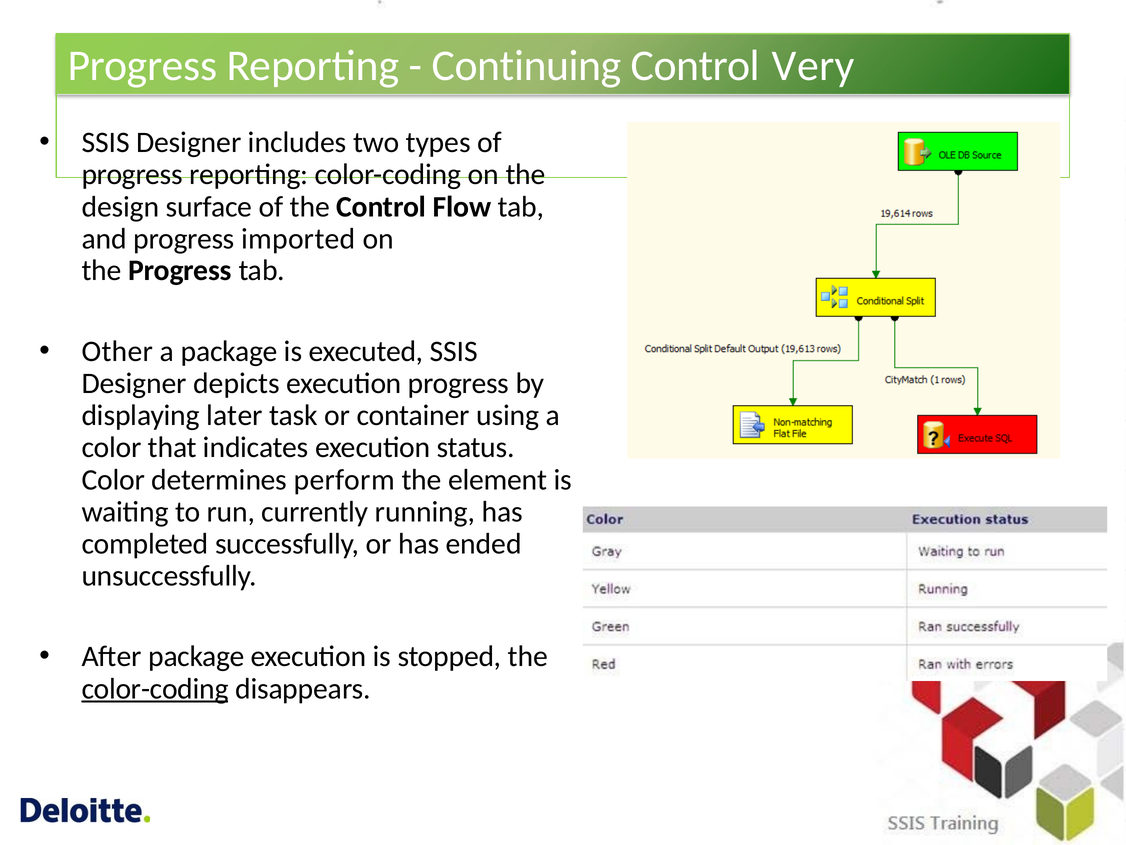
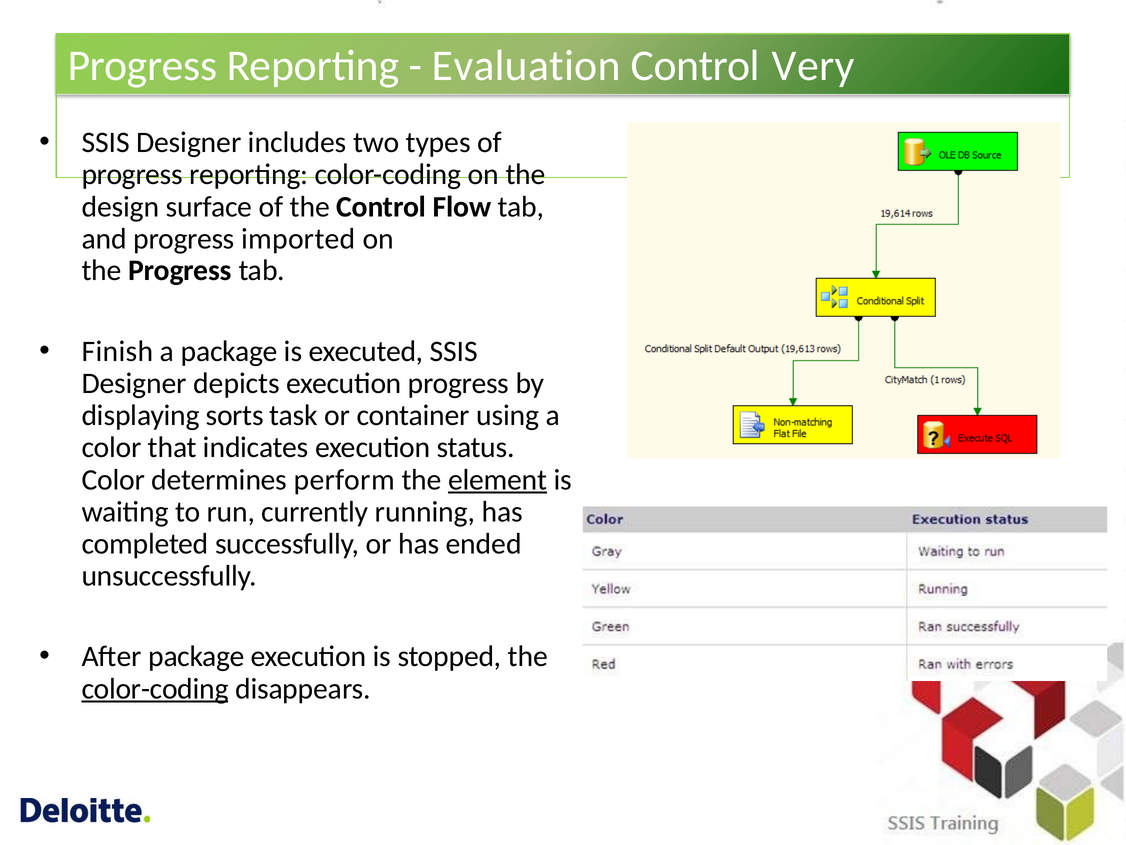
Continuing: Continuing -> Evaluation (526, 66)
Other: Other -> Finish (117, 351)
later: later -> sorts (235, 415)
element underline: none -> present (498, 479)
